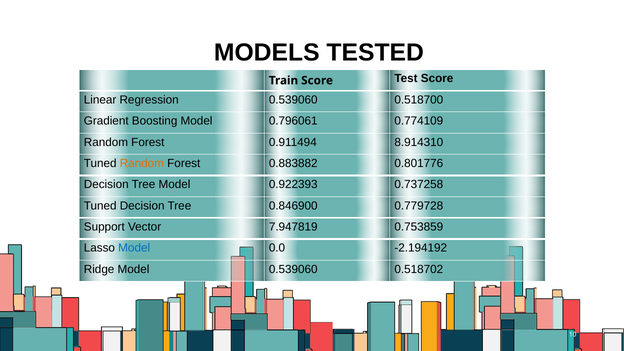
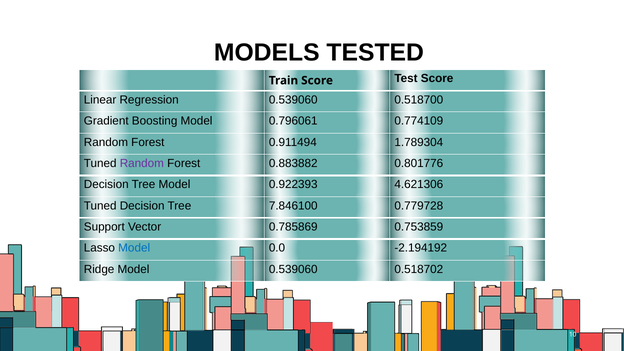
8.914310: 8.914310 -> 1.789304 (419, 142)
Random colour: orange -> purple (142, 163)
0.737258: 0.737258 -> 4.621306 (419, 185)
0.846900: 0.846900 -> 7.846100 (293, 206)
7.947819: 7.947819 -> 0.785869 (293, 227)
